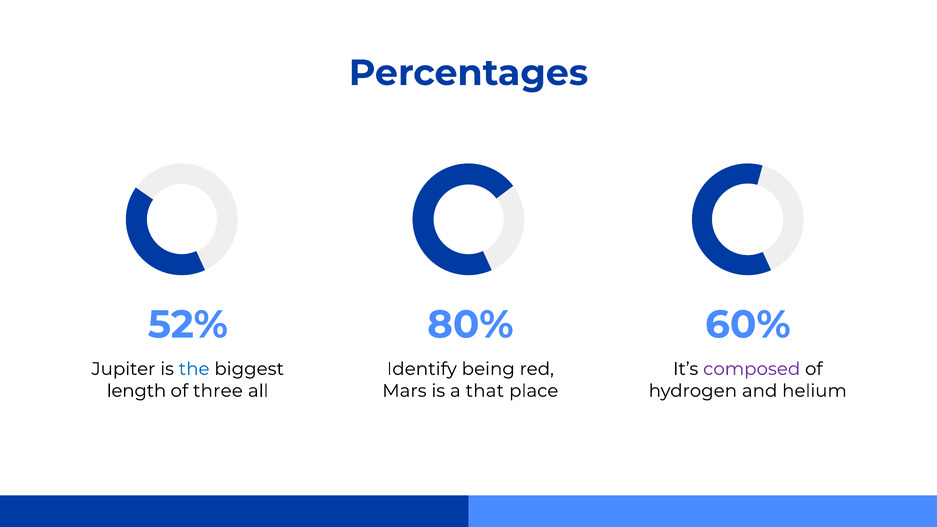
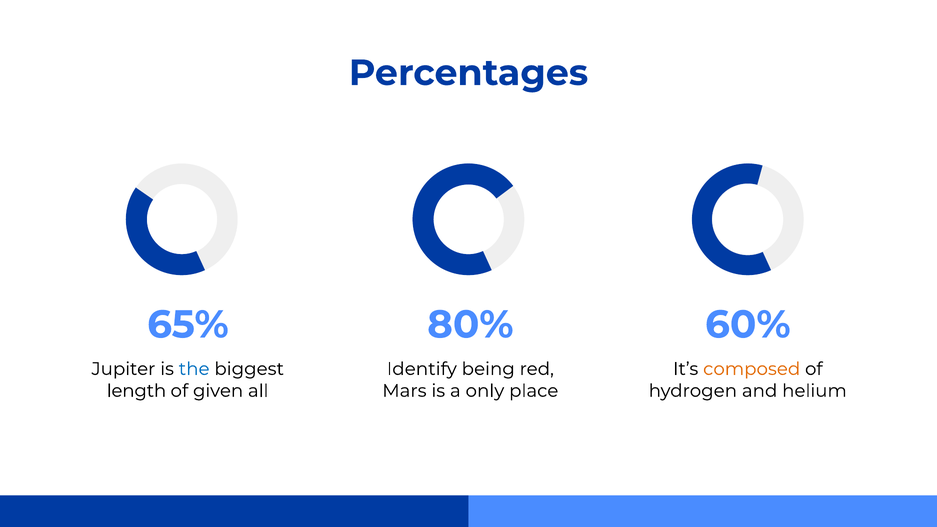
52%: 52% -> 65% (188, 325)
composed colour: purple -> orange (752, 369)
three: three -> given (218, 391)
that: that -> only (485, 391)
